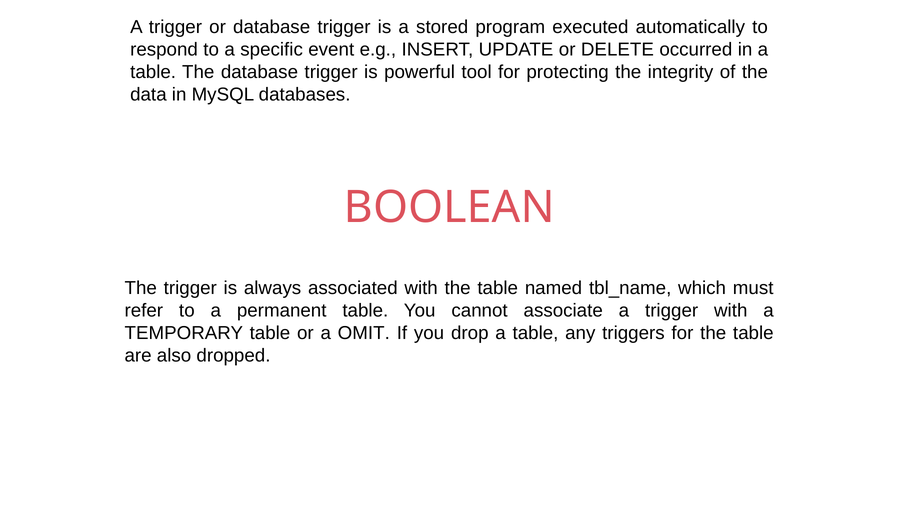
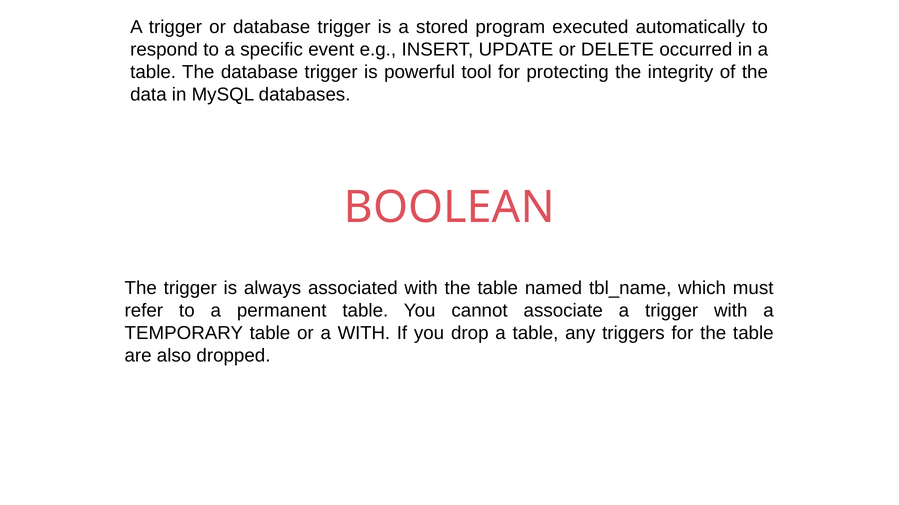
a OMIT: OMIT -> WITH (364, 333)
